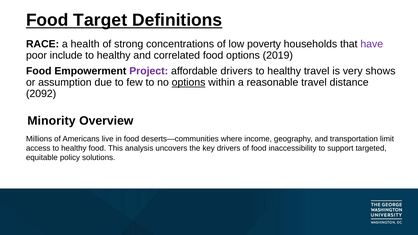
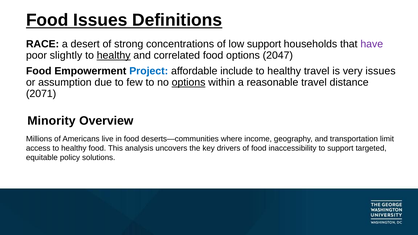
Food Target: Target -> Issues (100, 20)
health: health -> desert (85, 44)
low poverty: poverty -> support (264, 44)
include: include -> slightly (66, 55)
healthy underline: none -> present (114, 55)
2019: 2019 -> 2047 (278, 55)
Project colour: purple -> blue (149, 71)
affordable drivers: drivers -> include (237, 71)
very shows: shows -> issues (381, 71)
2092: 2092 -> 2071 (41, 94)
